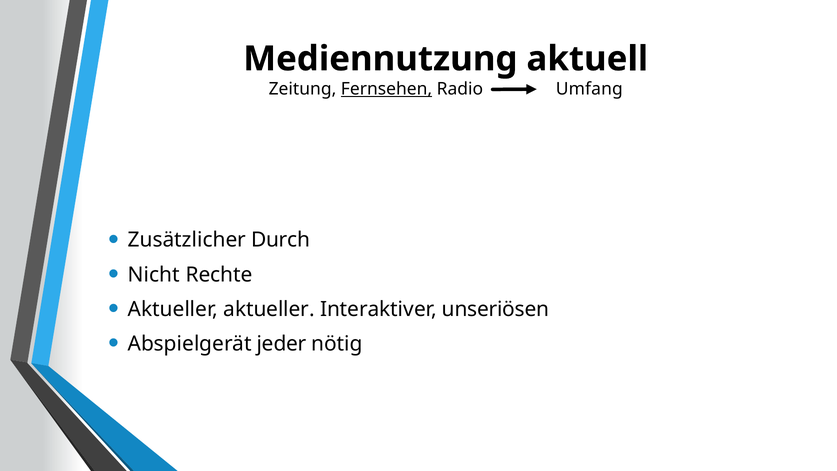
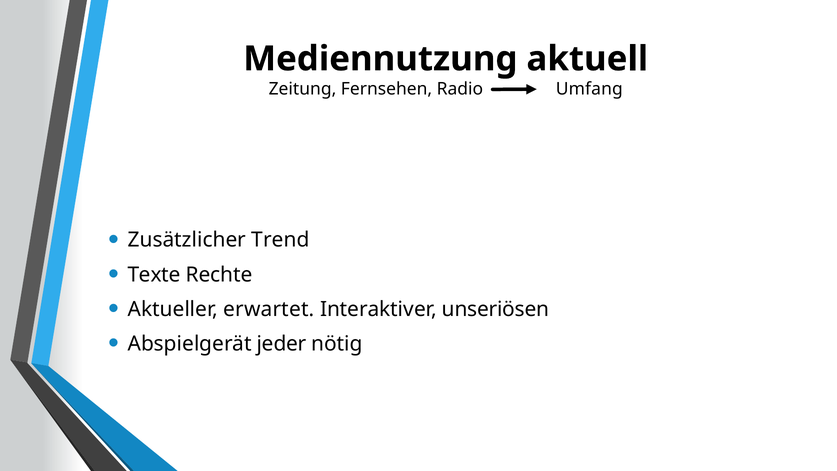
Fernsehen underline: present -> none (387, 89)
Durch: Durch -> Trend (280, 240)
Nicht: Nicht -> Texte (154, 275)
Aktueller aktueller: aktueller -> erwartet (269, 309)
